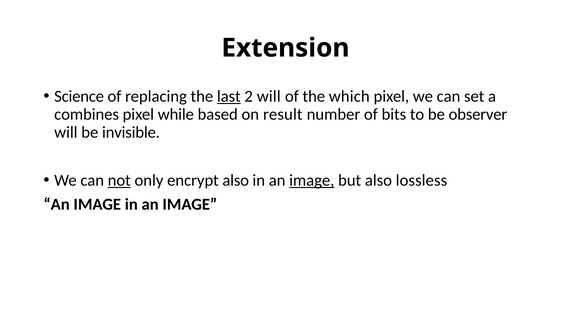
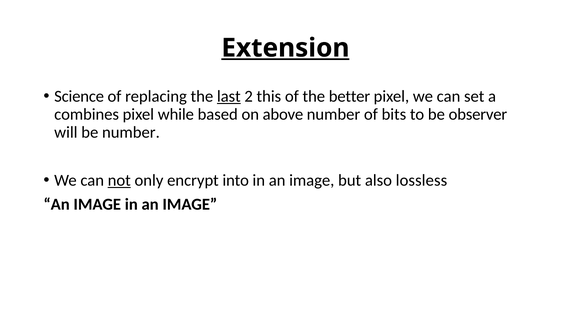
Extension underline: none -> present (285, 48)
2 will: will -> this (269, 97)
which: which -> better (349, 97)
result: result -> above (283, 115)
be invisible: invisible -> number (131, 133)
encrypt also: also -> into (236, 180)
image underline: present -> none (312, 180)
